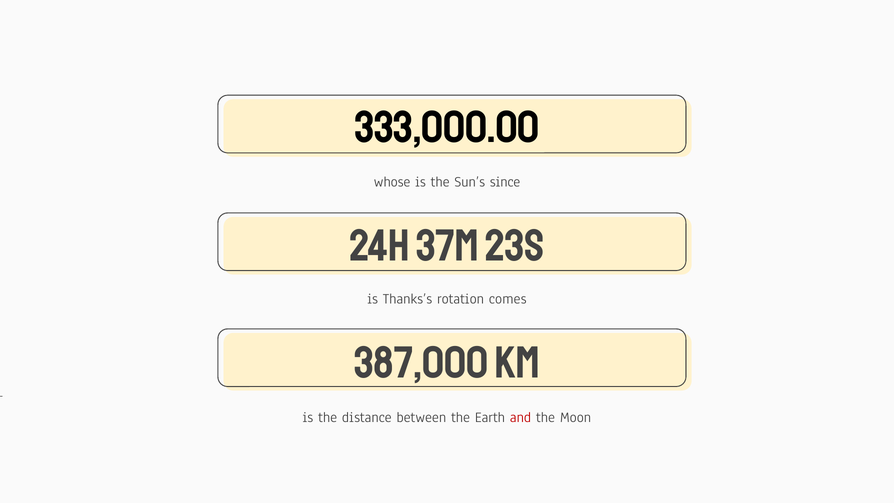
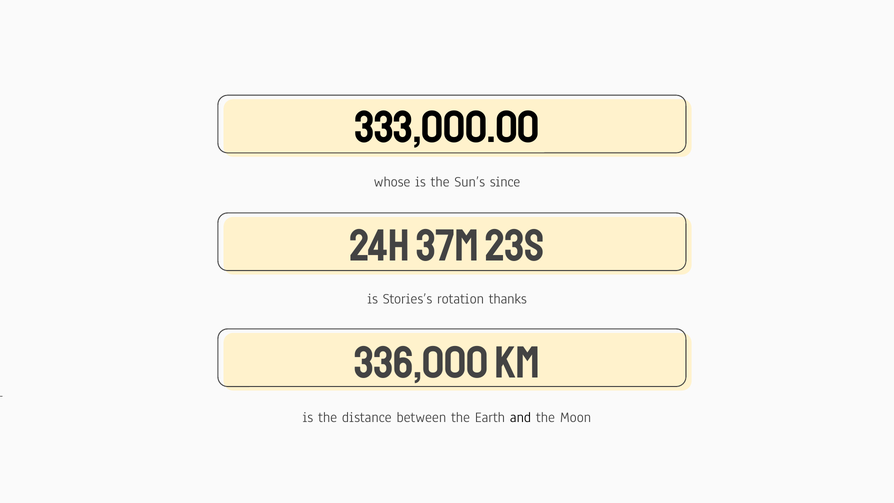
Thanks’s: Thanks’s -> Stories’s (408, 299)
comes: comes -> thanks (508, 299)
387,000: 387,000 -> 336,000 (421, 363)
and colour: red -> black (521, 417)
